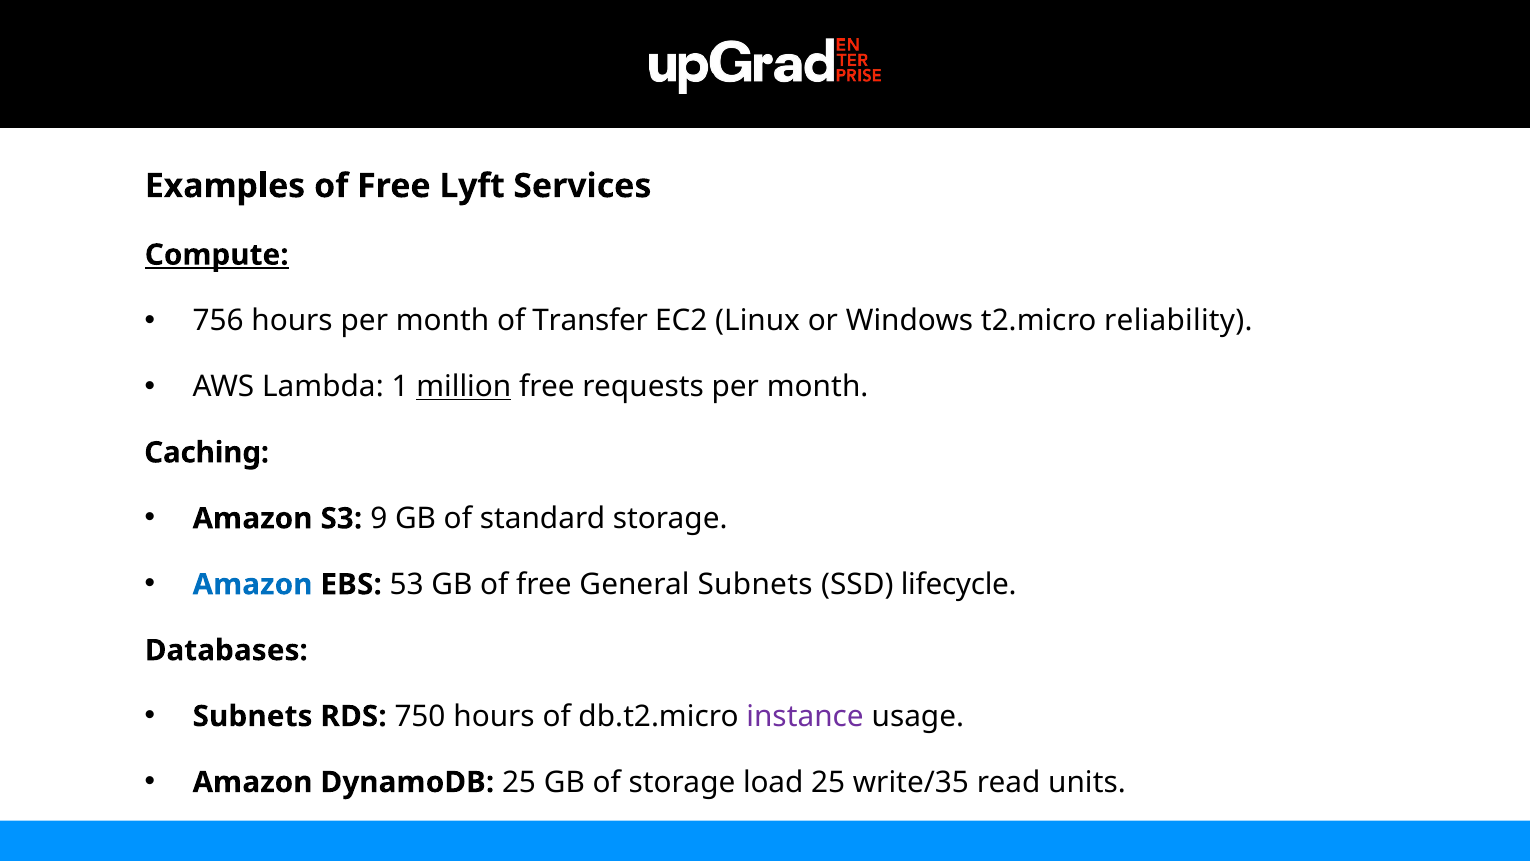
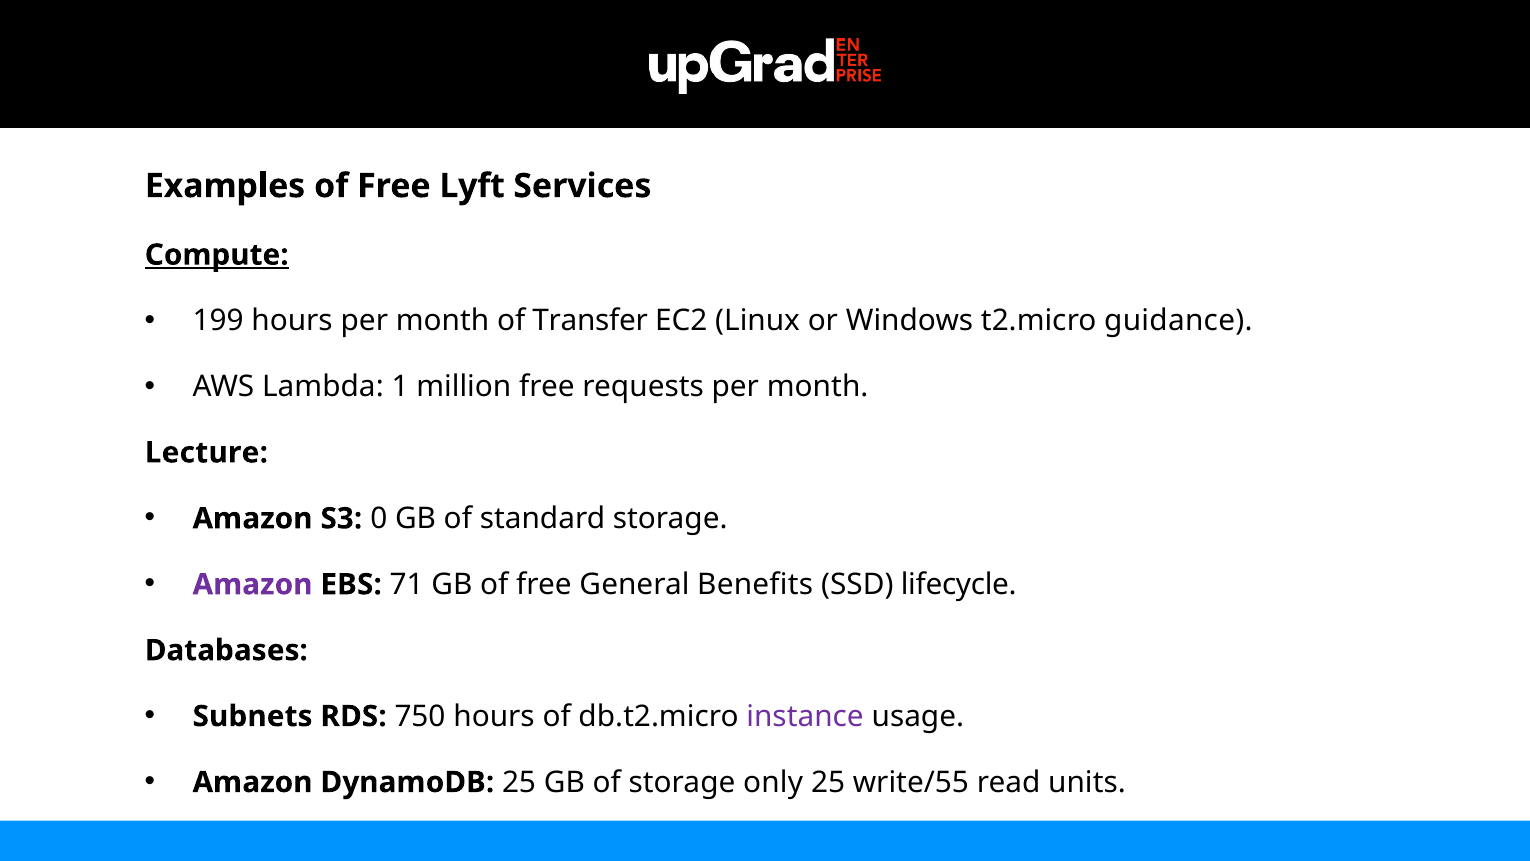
756: 756 -> 199 (218, 321)
reliability: reliability -> guidance (1178, 321)
million underline: present -> none (464, 387)
Caching: Caching -> Lecture (206, 452)
9: 9 -> 0 (379, 518)
Amazon colour: blue -> purple (253, 584)
53: 53 -> 71 (407, 584)
General Subnets: Subnets -> Benefits (755, 584)
load: load -> only (773, 782)
write/35: write/35 -> write/55 (911, 782)
